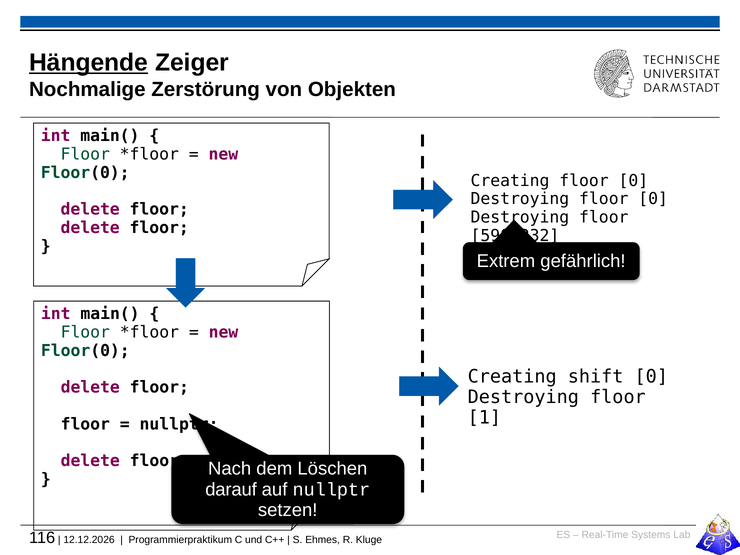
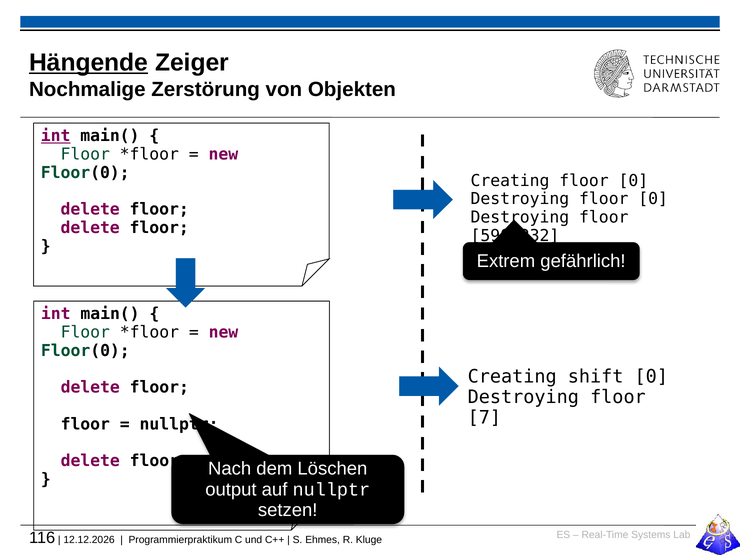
int underline: none -> present (56, 136)
1: 1 -> 7 (484, 418)
darauf: darauf -> output (231, 490)
